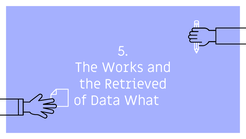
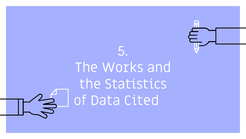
Retrieved: Retrieved -> Statistics (136, 84)
What: What -> Cited (142, 100)
